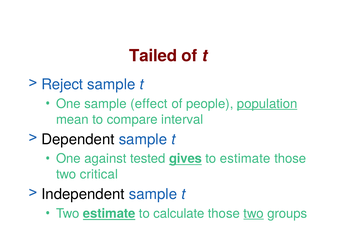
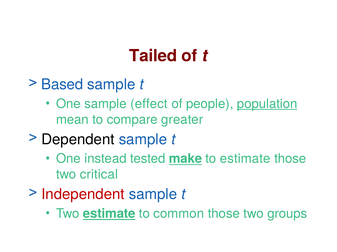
Reject: Reject -> Based (62, 85)
interval: interval -> greater (182, 120)
against: against -> instead (105, 159)
gives: gives -> make (186, 159)
Independent colour: black -> red (83, 195)
calculate: calculate -> common (179, 214)
two underline: present -> none (254, 214)
